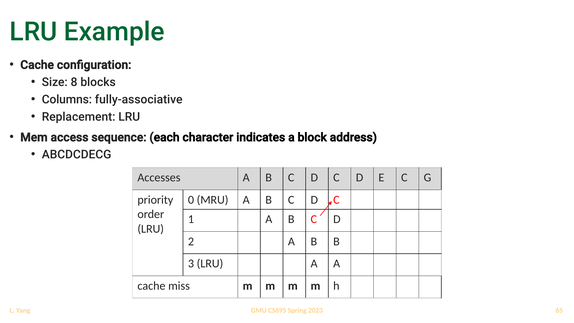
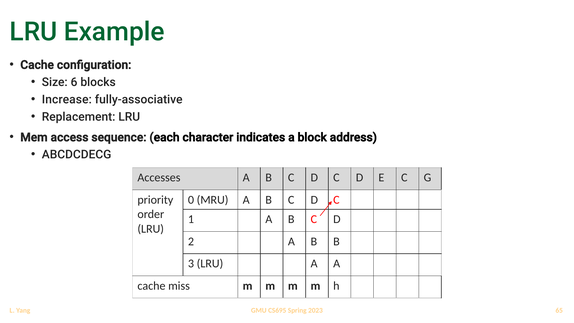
8: 8 -> 6 (74, 82)
Columns: Columns -> Increase (67, 100)
